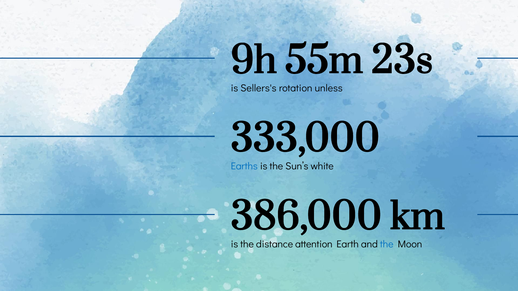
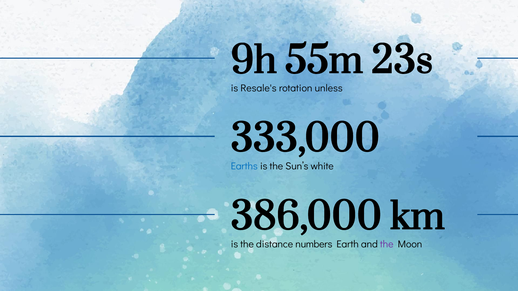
Sellers's: Sellers's -> Resale's (258, 88)
attention: attention -> numbers (314, 245)
the colour: blue -> purple (387, 245)
